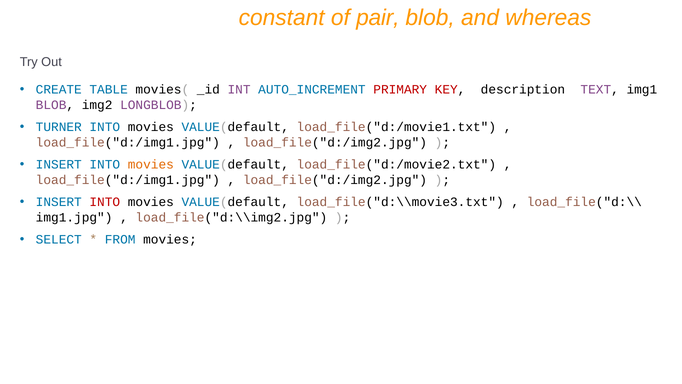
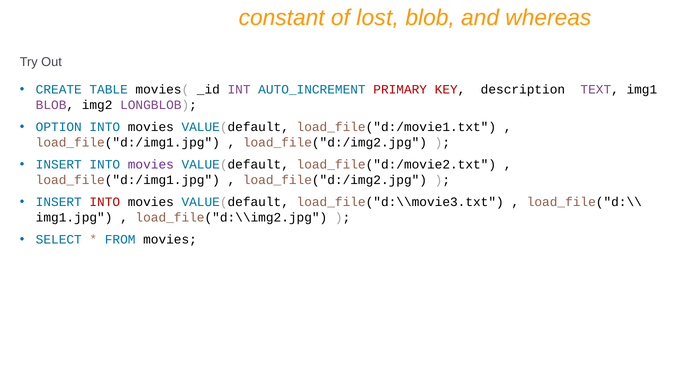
pair: pair -> lost (378, 18)
TURNER: TURNER -> OPTION (59, 127)
movies colour: orange -> purple (151, 164)
